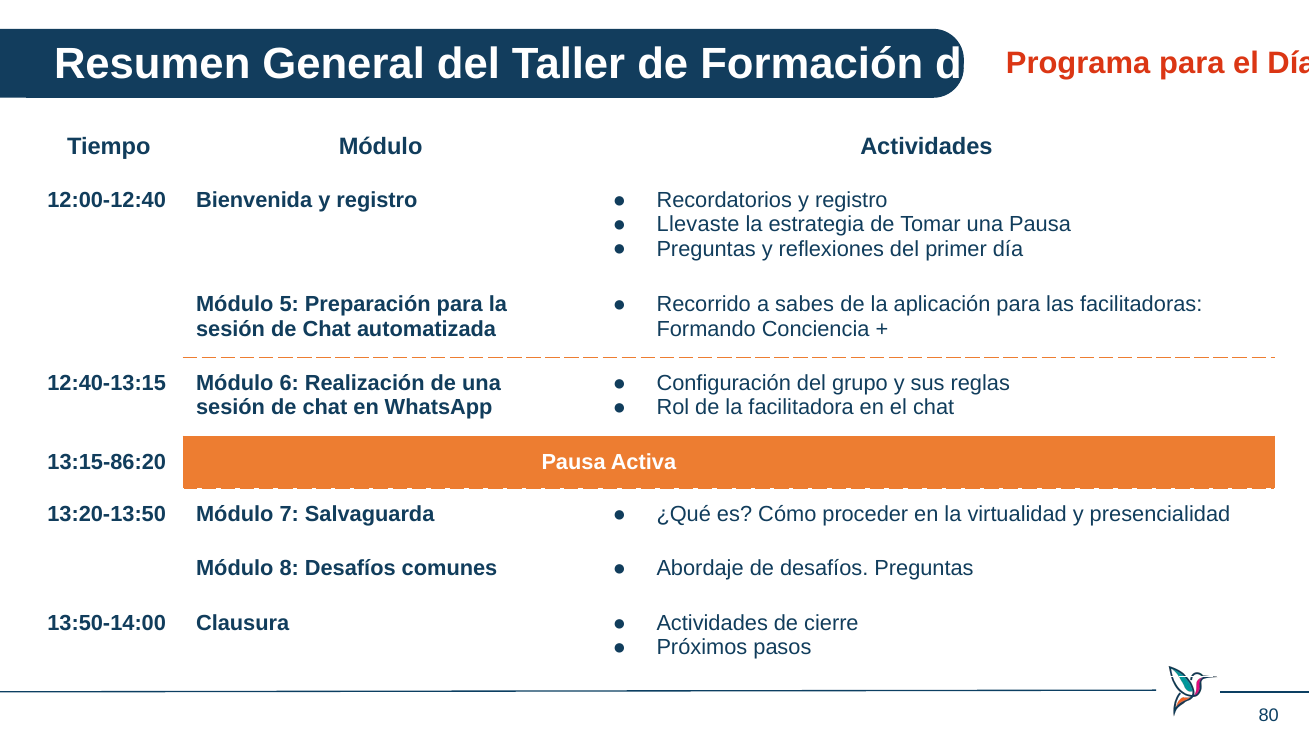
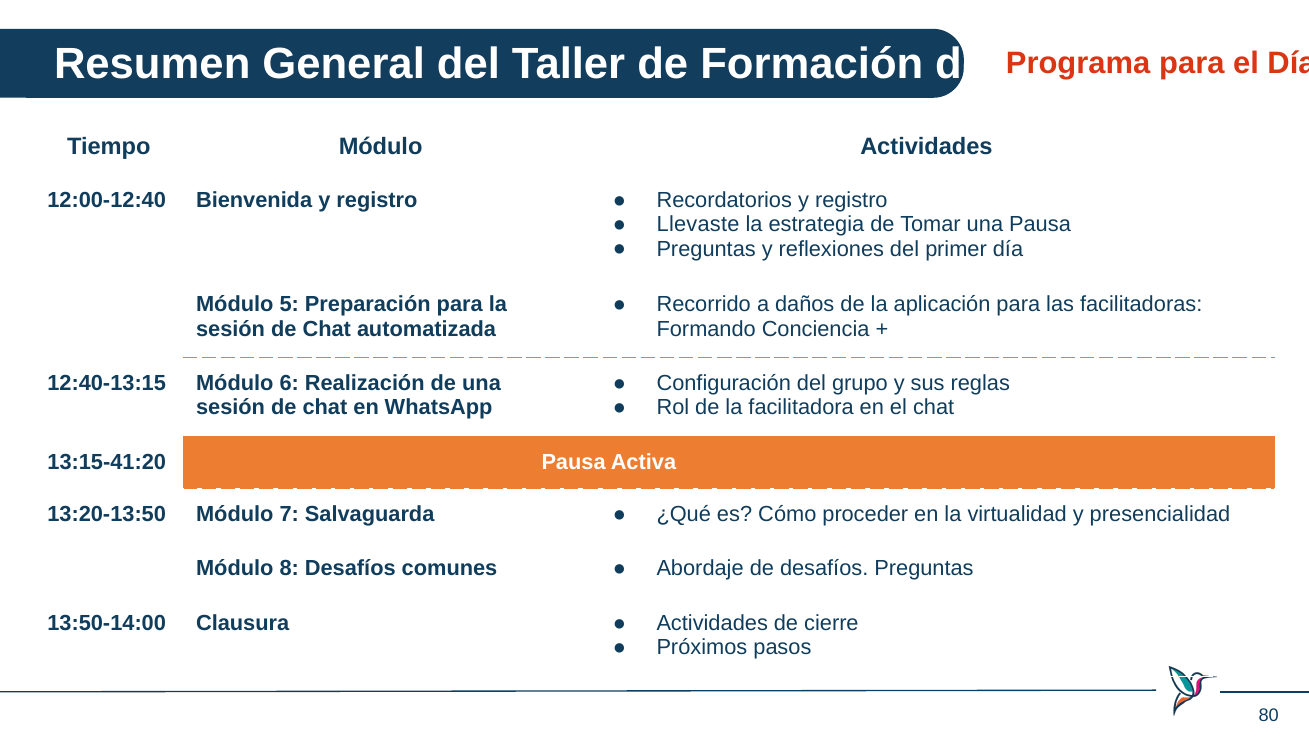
sabes: sabes -> daños (805, 304)
13:15-86:20: 13:15-86:20 -> 13:15-41:20 (107, 461)
